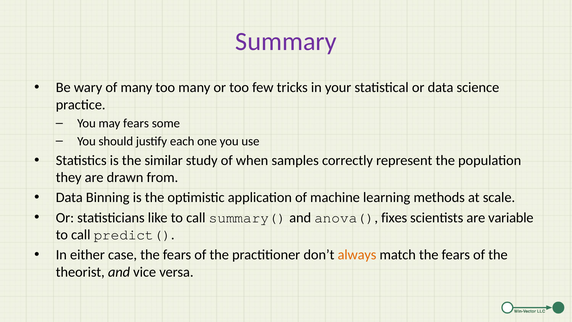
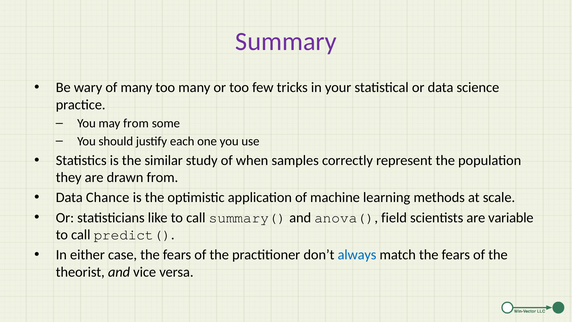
may fears: fears -> from (136, 123)
Binning: Binning -> Chance (108, 197)
fixes: fixes -> field (394, 217)
always colour: orange -> blue (357, 255)
